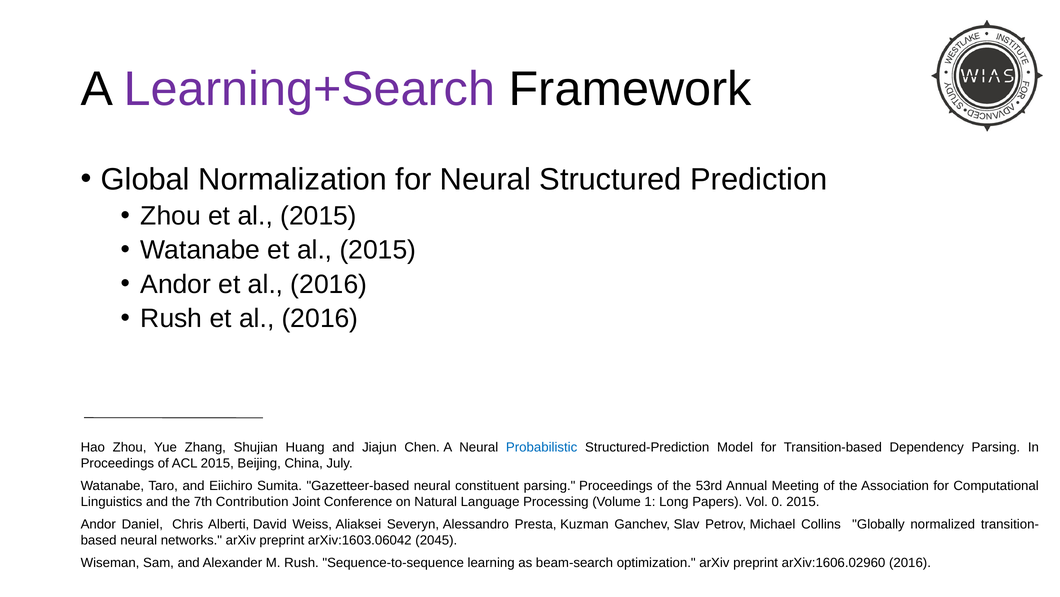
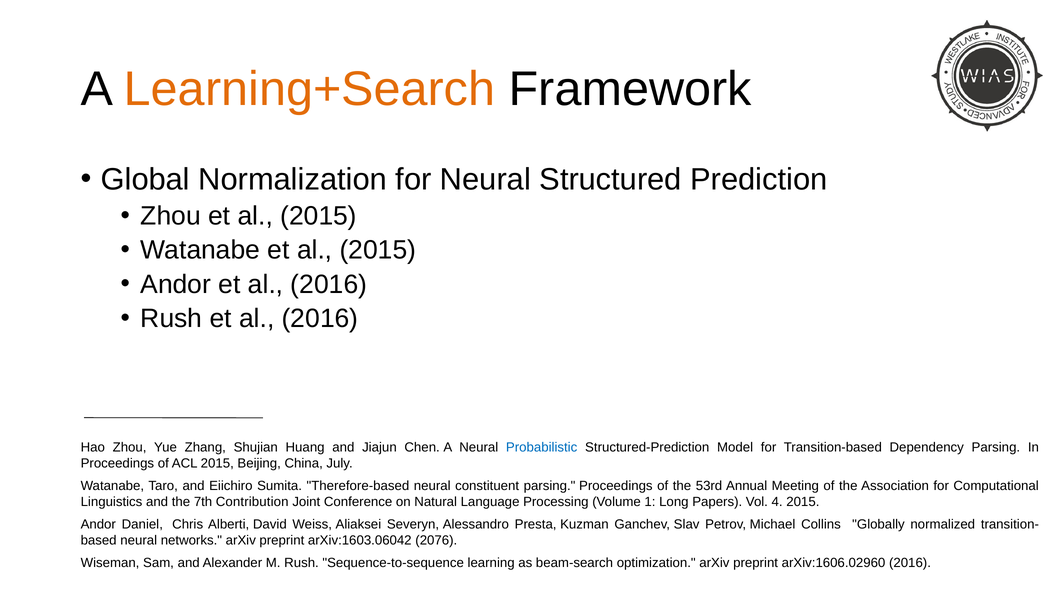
Learning+Search colour: purple -> orange (310, 89)
Gazetteer-based: Gazetteer-based -> Therefore-based (358, 485)
0: 0 -> 4 (777, 501)
2045: 2045 -> 2076 (436, 540)
